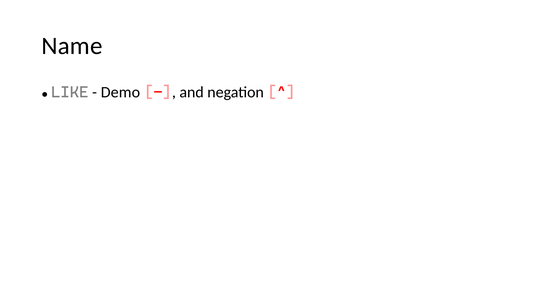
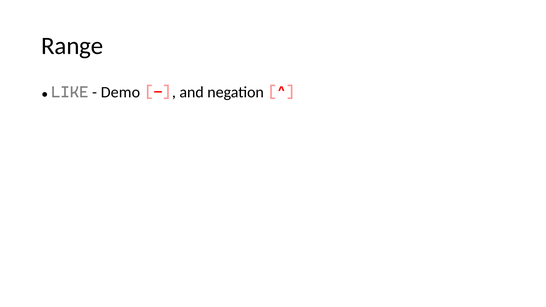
Name: Name -> Range (72, 46)
